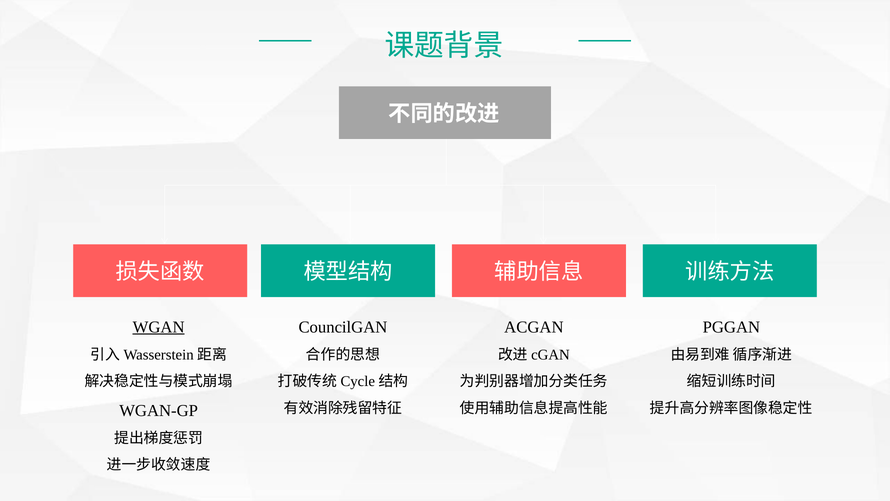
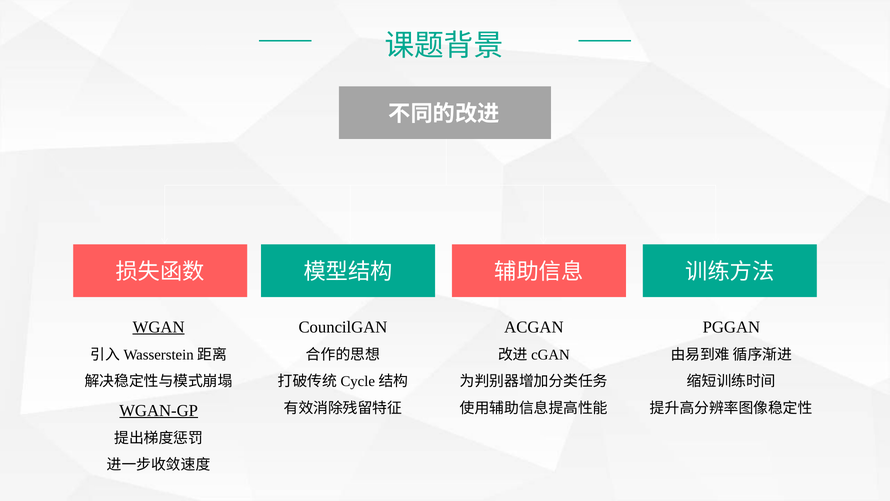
WGAN-GP underline: none -> present (159, 410)
